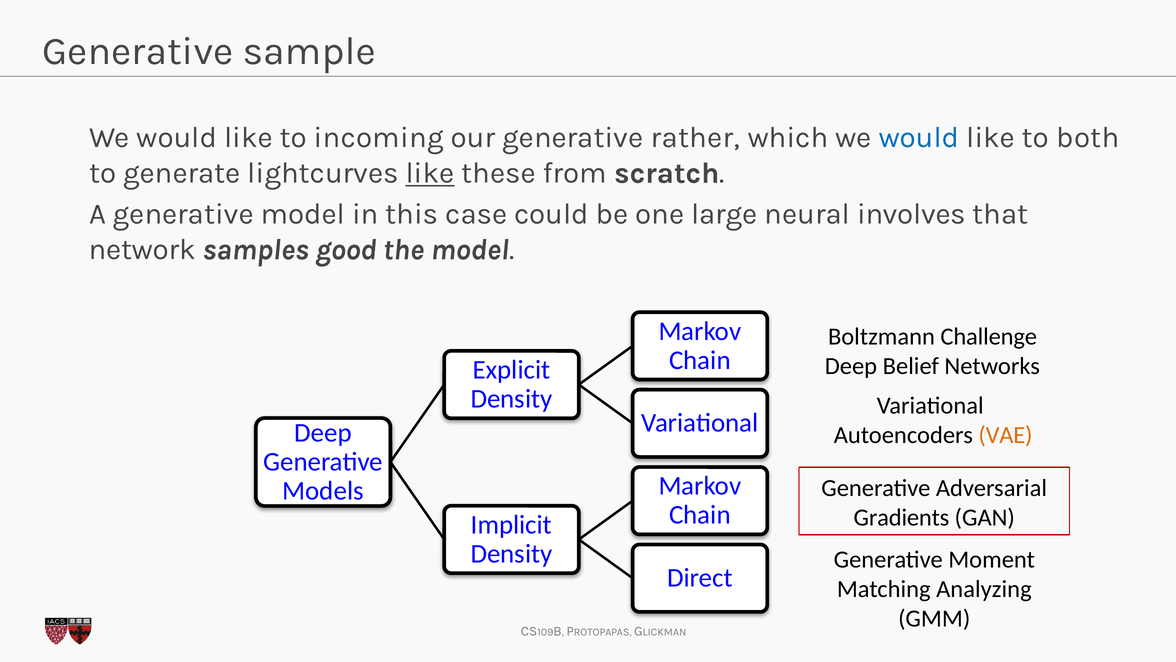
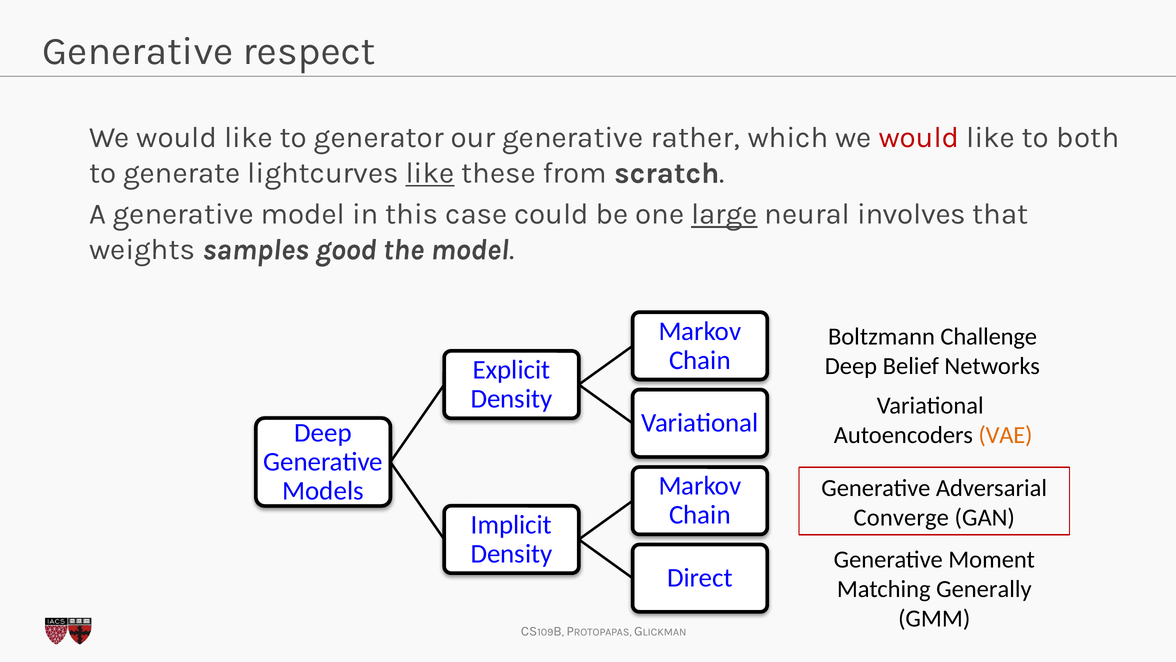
sample: sample -> respect (309, 51)
incoming: incoming -> generator (379, 138)
would colour: blue -> red (919, 138)
large underline: none -> present (724, 214)
network: network -> weights (142, 249)
Gradients: Gradients -> Converge (901, 517)
Analyzing: Analyzing -> Generally (984, 589)
